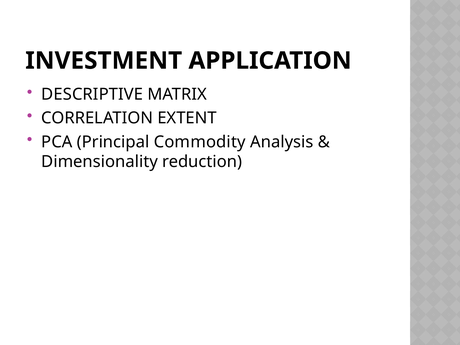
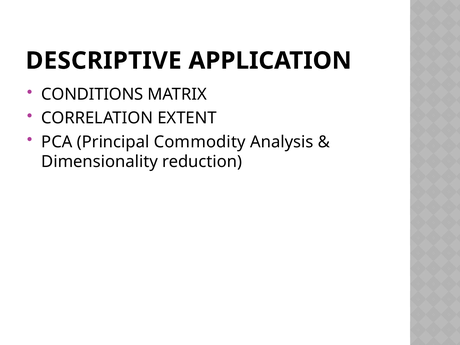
INVESTMENT: INVESTMENT -> DESCRIPTIVE (104, 61)
DESCRIPTIVE: DESCRIPTIVE -> CONDITIONS (92, 94)
